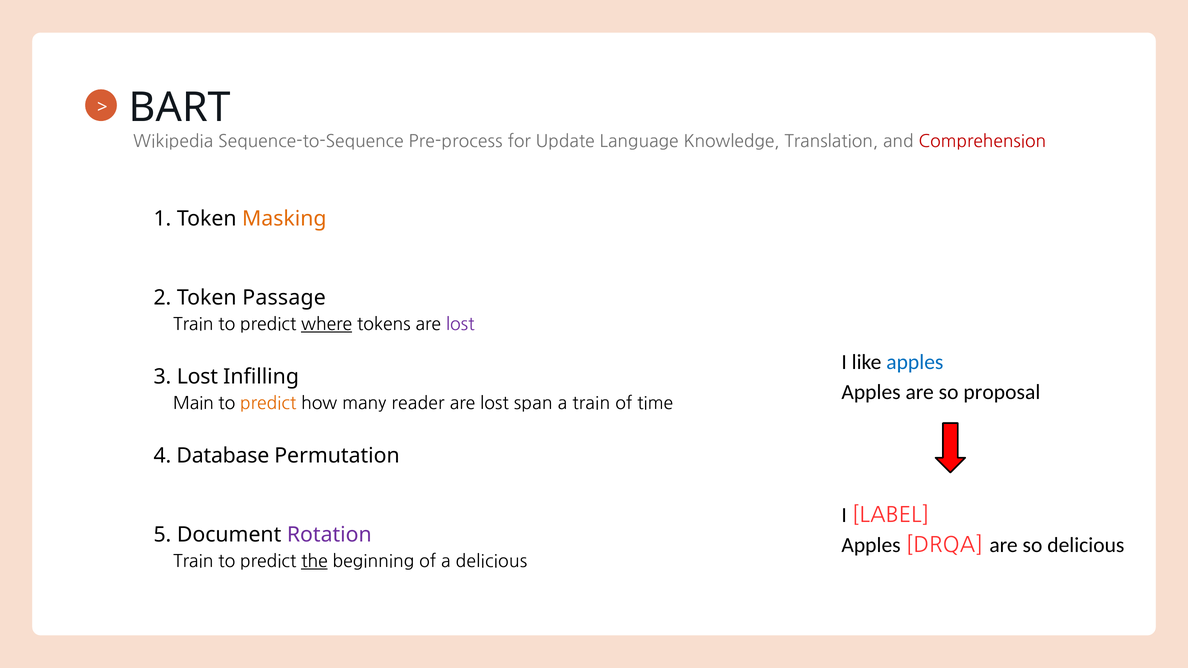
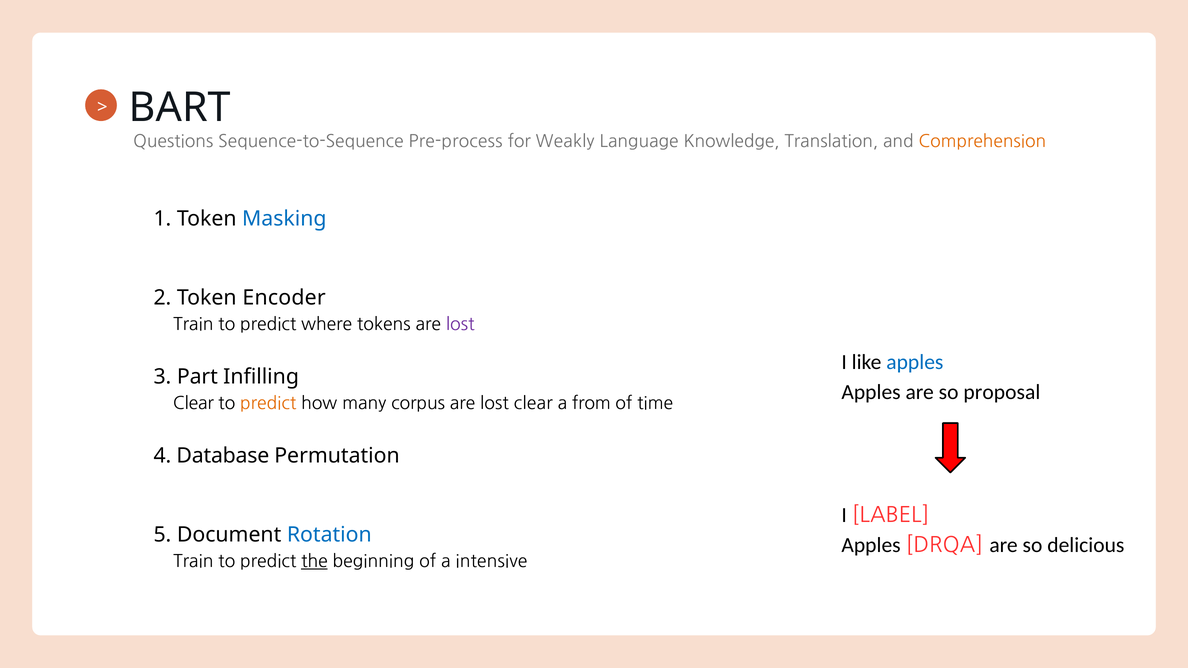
Wikipedia: Wikipedia -> Questions (173, 142)
Update: Update -> Weakly (565, 142)
Comprehension colour: red -> orange (982, 142)
Masking colour: orange -> blue (284, 219)
Passage: Passage -> Encoder (284, 298)
where underline: present -> none (327, 324)
3 Lost: Lost -> Part (197, 377)
Main: Main -> Clear (193, 403)
reader: reader -> corpus (418, 403)
lost span: span -> clear (533, 403)
a train: train -> from (591, 403)
Rotation colour: purple -> blue (329, 535)
a delicious: delicious -> intensive (491, 562)
